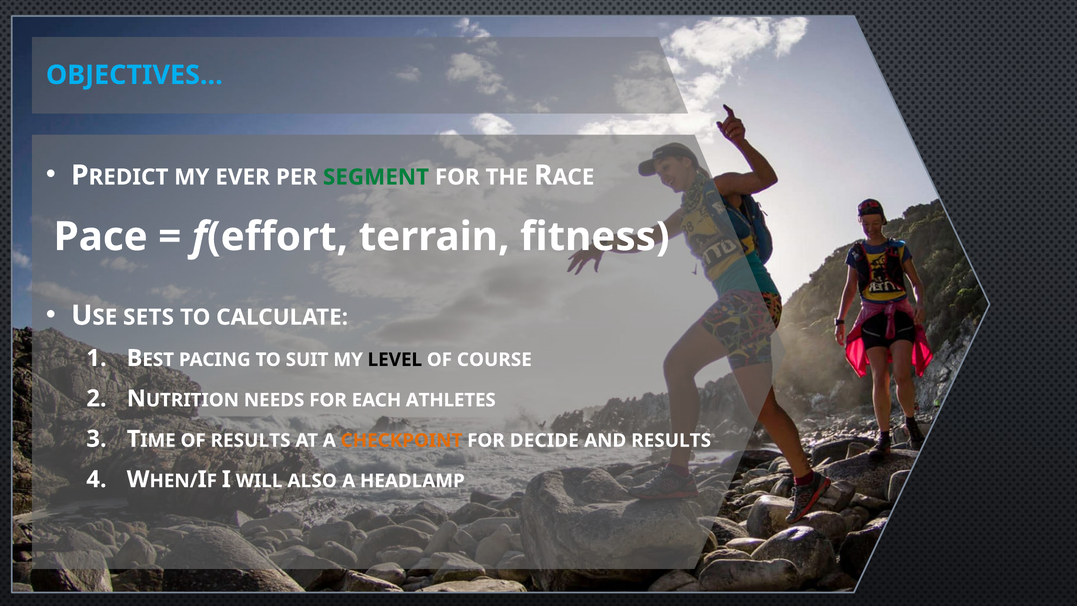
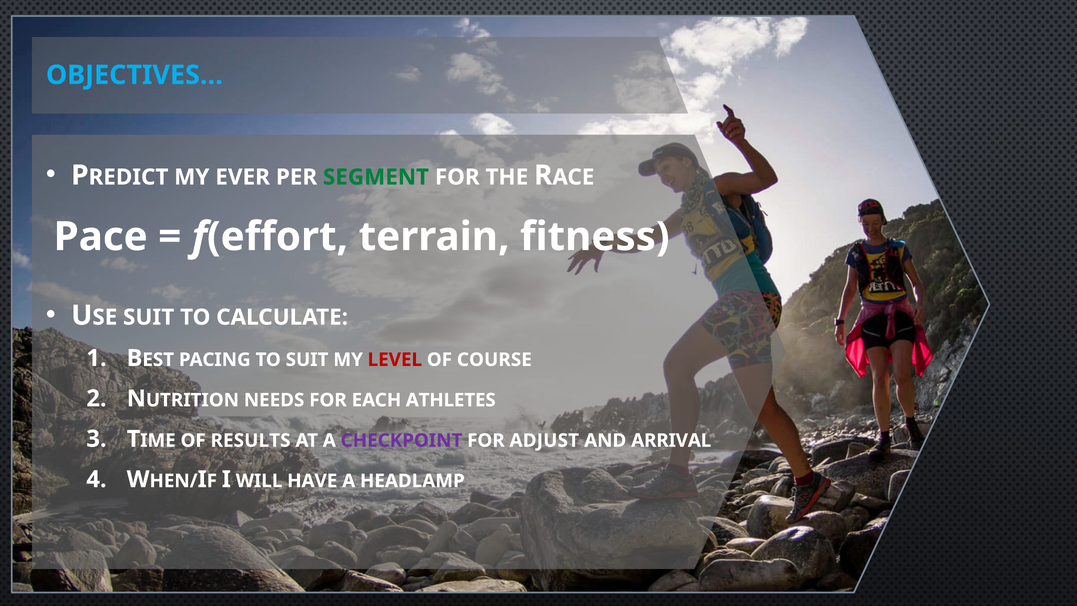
SETS: SETS -> SUIT (149, 317)
LEVEL colour: black -> red (395, 360)
CHECKPOINT colour: orange -> purple (401, 440)
DECIDE: DECIDE -> ADJUST (544, 440)
AND RESULTS: RESULTS -> ARRIVAL (671, 440)
ALSO: ALSO -> HAVE (312, 481)
